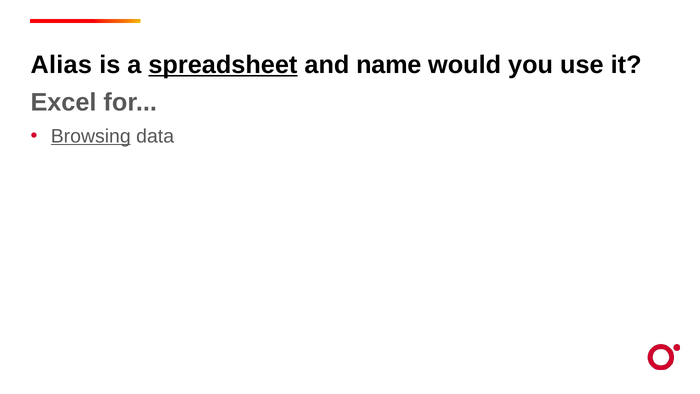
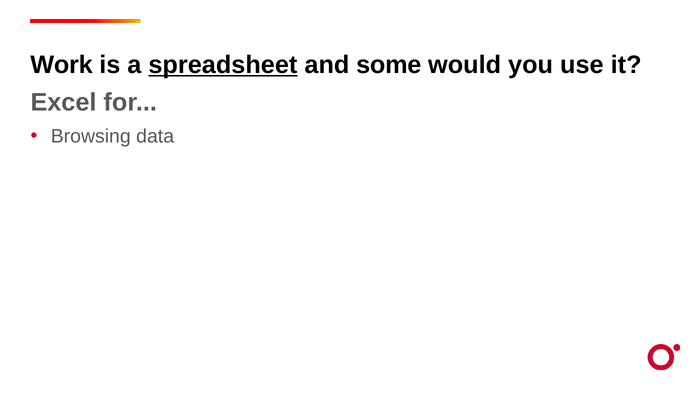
Alias: Alias -> Work (62, 65)
name: name -> some (389, 65)
Browsing underline: present -> none (91, 136)
